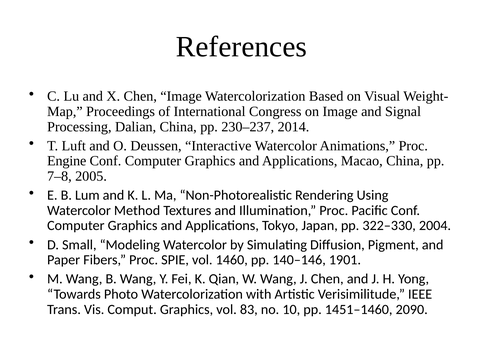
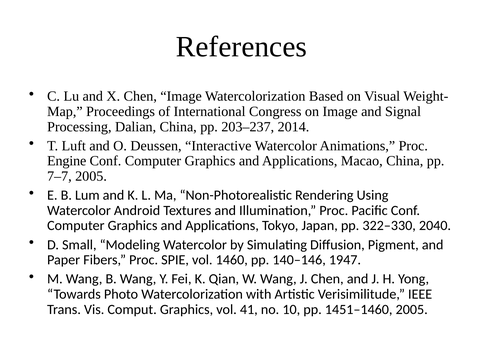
230–237: 230–237 -> 203–237 (248, 127)
7–8: 7–8 -> 7–7 (59, 176)
Method: Method -> Android (137, 211)
2004: 2004 -> 2040 (435, 226)
1901: 1901 -> 1947 (345, 260)
83: 83 -> 41 (249, 310)
1451–1460 2090: 2090 -> 2005 (412, 310)
